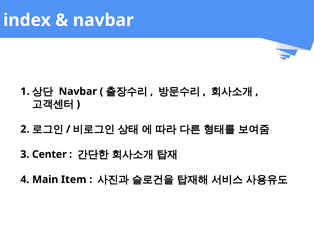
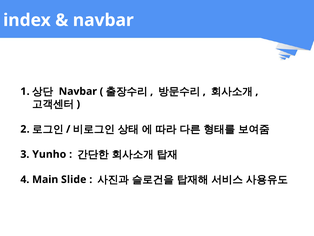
Center: Center -> Yunho (49, 154)
Item: Item -> Slide (74, 179)
